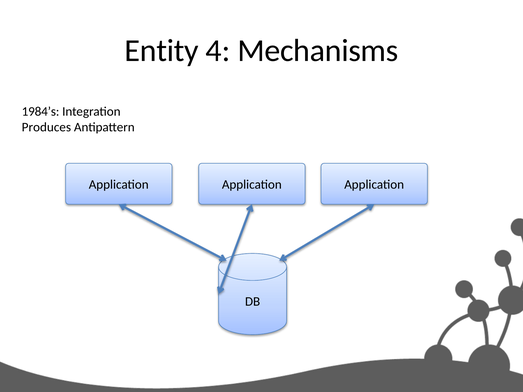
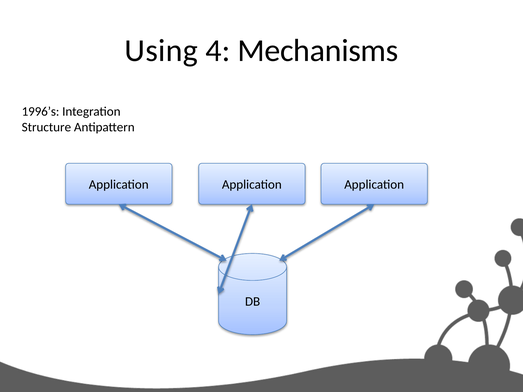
Entity: Entity -> Using (161, 51)
1984’s: 1984’s -> 1996’s (41, 112)
Produces: Produces -> Structure (46, 127)
